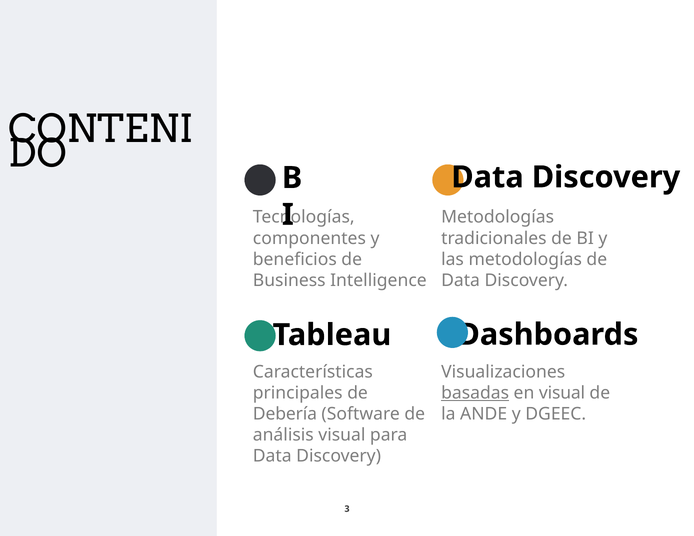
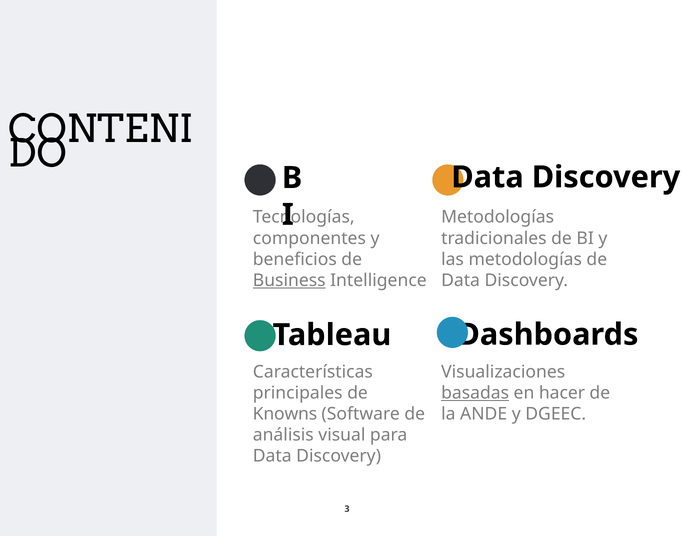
Business underline: none -> present (289, 280)
en visual: visual -> hacer (562, 393)
Debería: Debería -> Knowns (285, 414)
